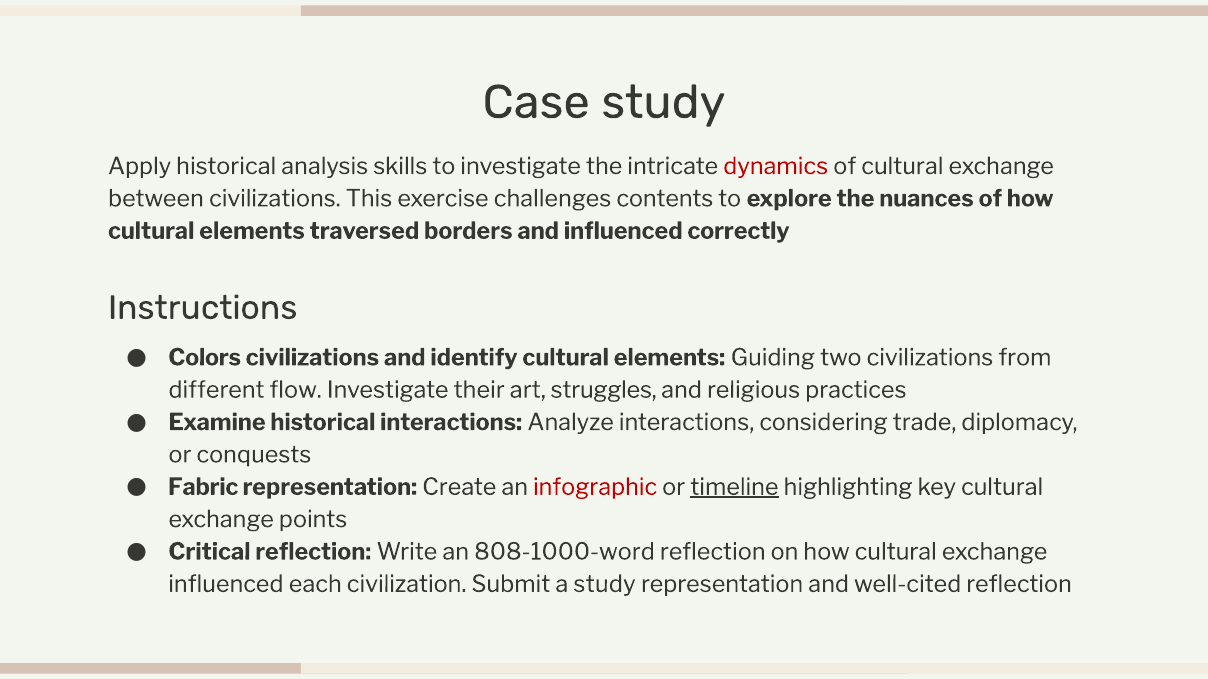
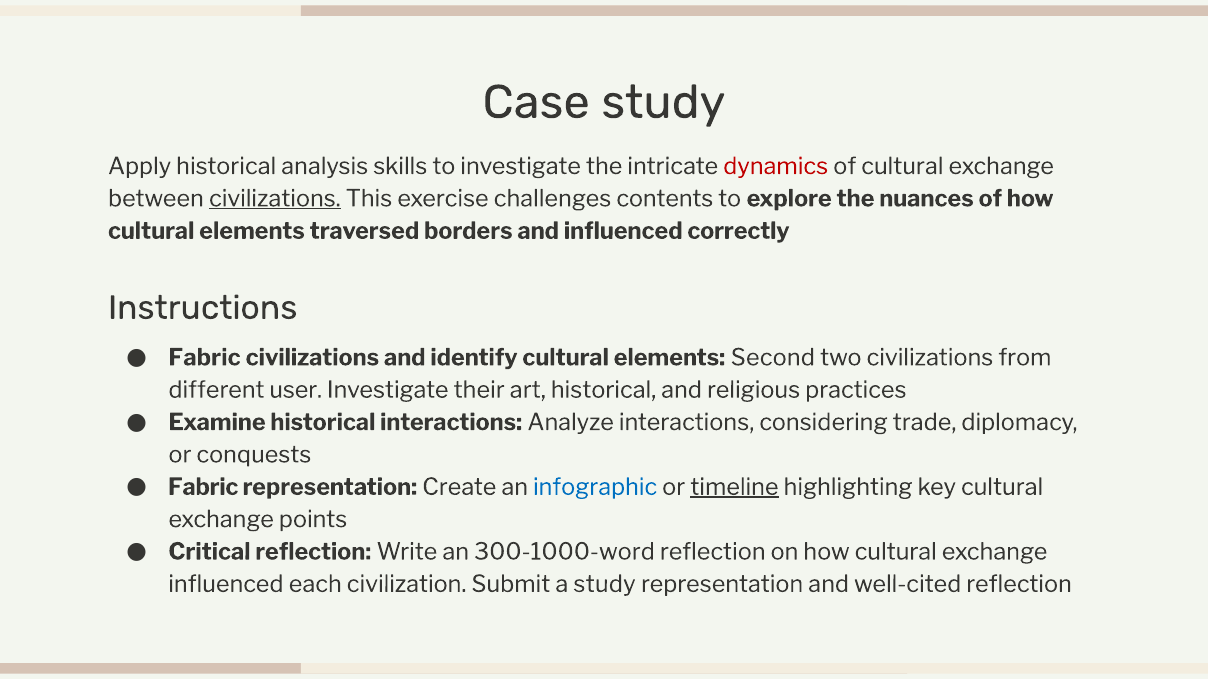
civilizations underline: none -> present (275, 199)
Colors: Colors -> Fabric (204, 358)
Guiding: Guiding -> Second (773, 358)
flow: flow -> user (296, 390)
art struggles: struggles -> historical (604, 390)
infographic colour: red -> blue (595, 487)
808-1000-word: 808-1000-word -> 300-1000-word (564, 552)
